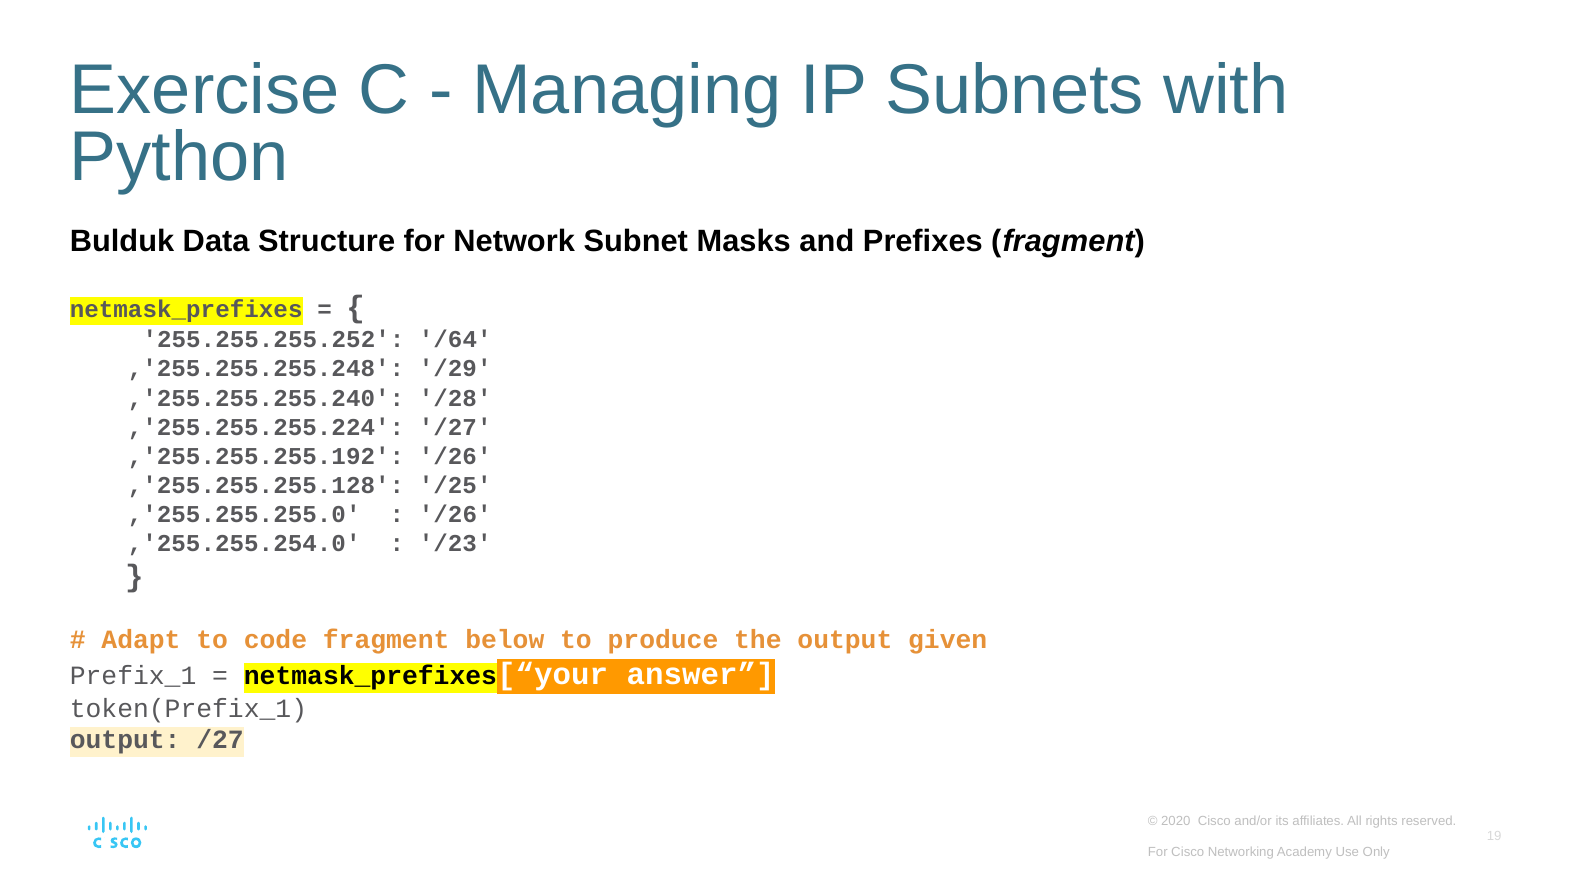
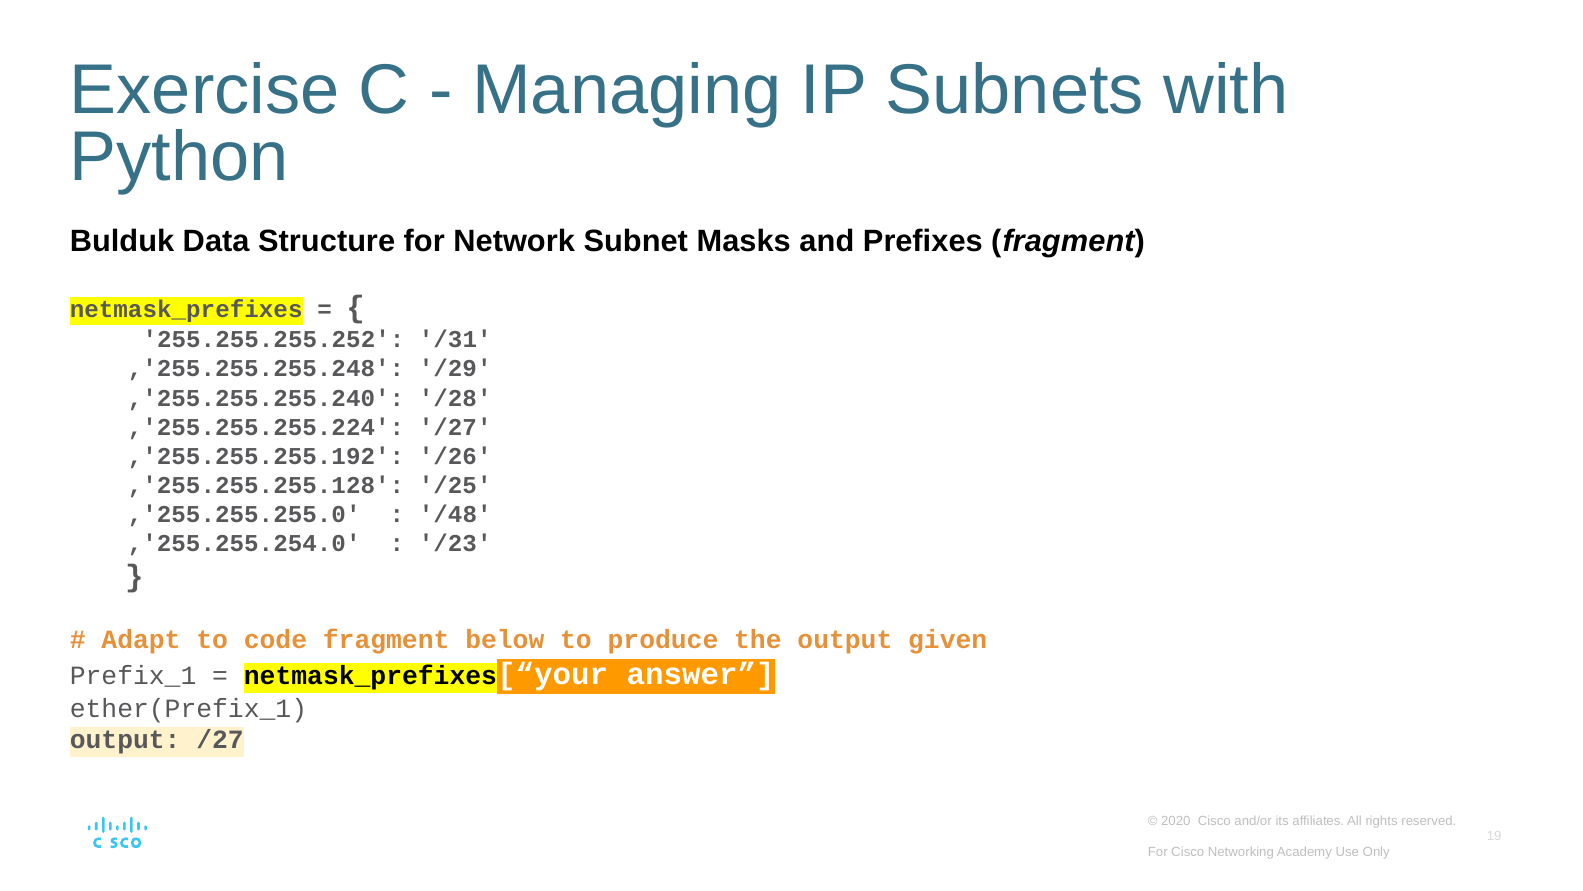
/64: /64 -> /31 (455, 340)
/26: /26 -> /48 (455, 514)
token(Prefix_1: token(Prefix_1 -> ether(Prefix_1 (188, 708)
